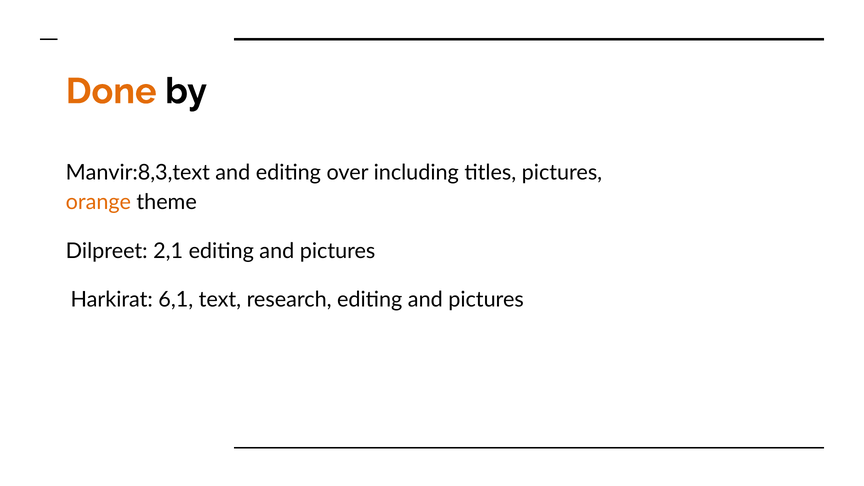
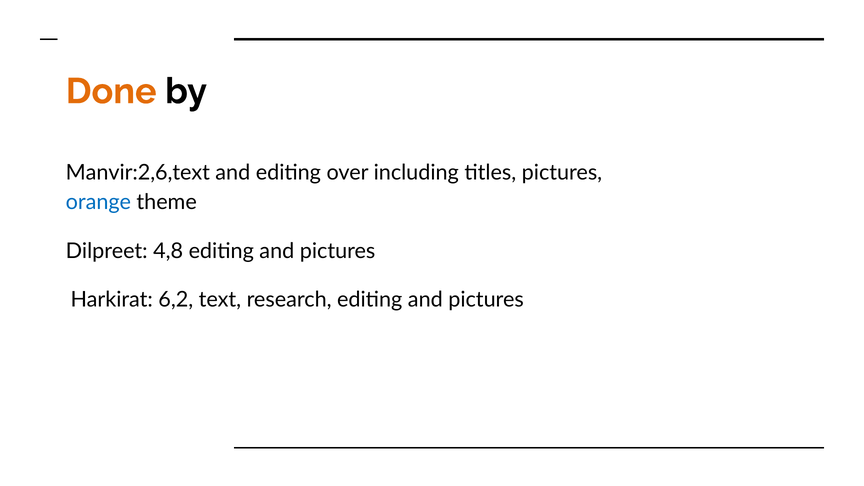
Manvir:8,3,text: Manvir:8,3,text -> Manvir:2,6,text (138, 172)
orange colour: orange -> blue (98, 202)
2,1: 2,1 -> 4,8 (168, 251)
6,1: 6,1 -> 6,2 (176, 300)
